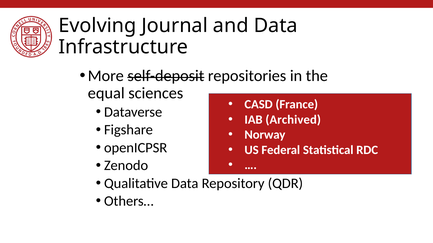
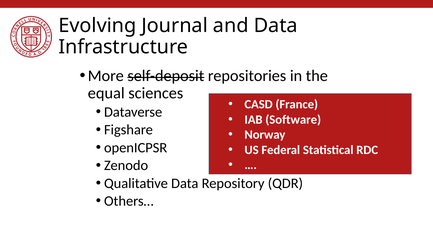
Archived: Archived -> Software (293, 120)
